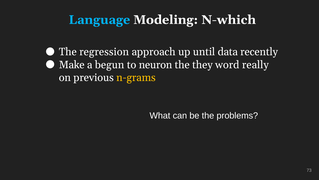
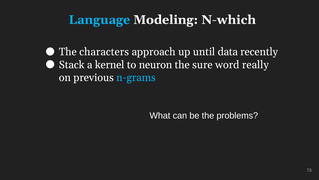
regression: regression -> characters (104, 52)
Make: Make -> Stack (72, 65)
begun: begun -> kernel (110, 65)
they: they -> sure (202, 65)
n-grams colour: yellow -> light blue (136, 77)
